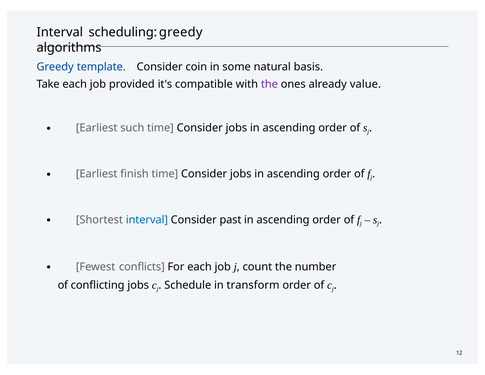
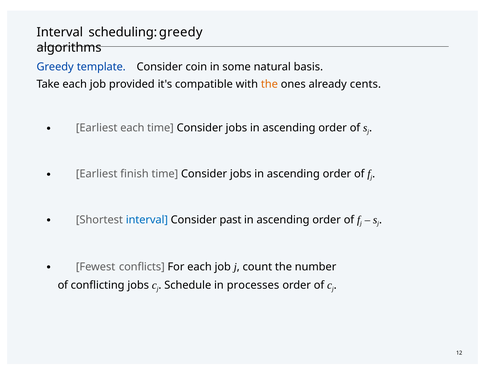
the colour: purple -> orange (269, 84)
value: value -> cents (365, 84)
such: such -> each (132, 128)
transform: transform -> processes (253, 285)
